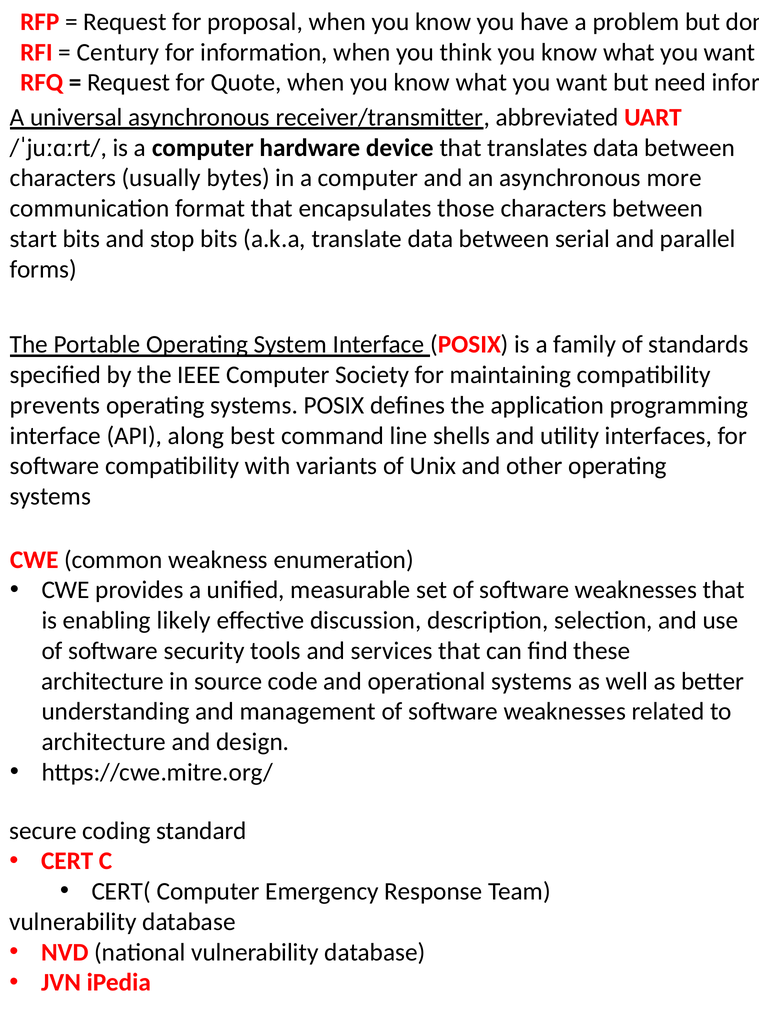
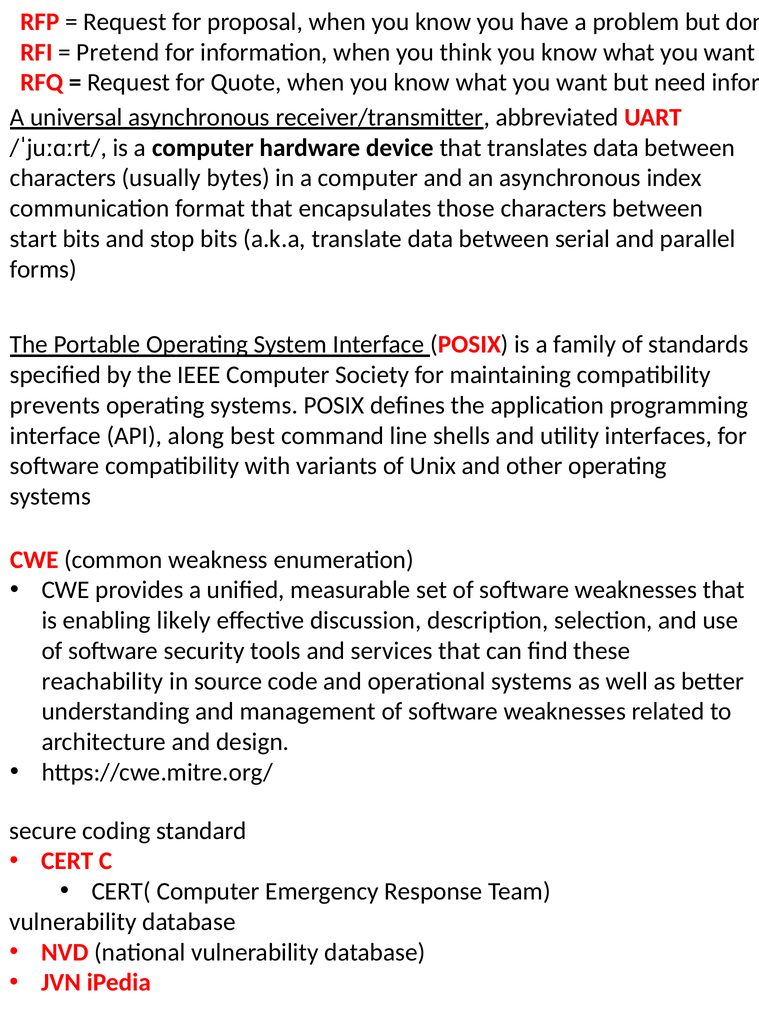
Century: Century -> Pretend (118, 52)
asynchronous more: more -> index (674, 178)
architecture: architecture -> reachability (102, 681)
